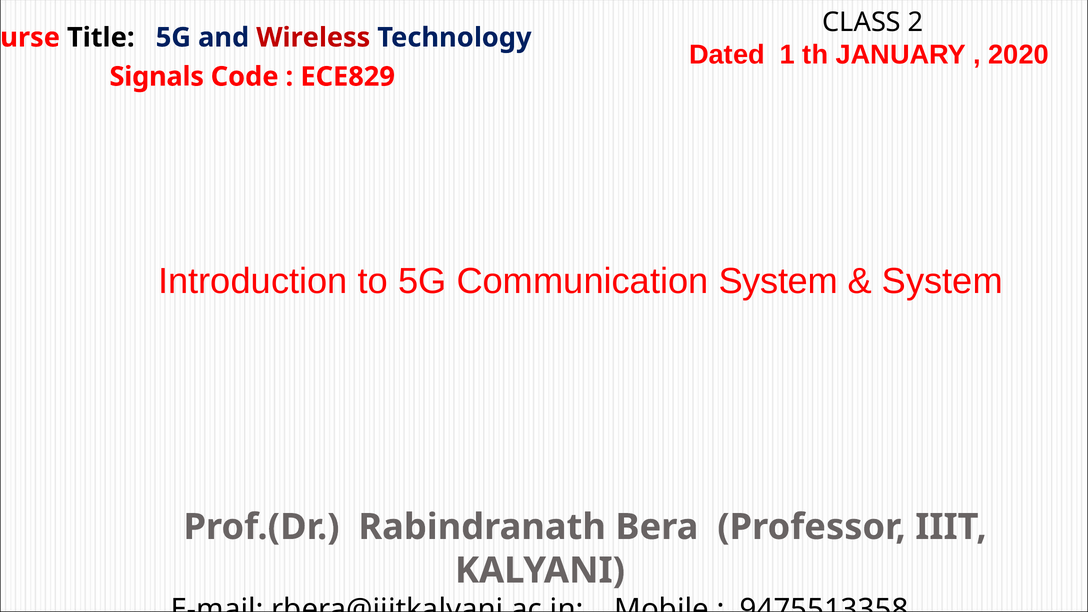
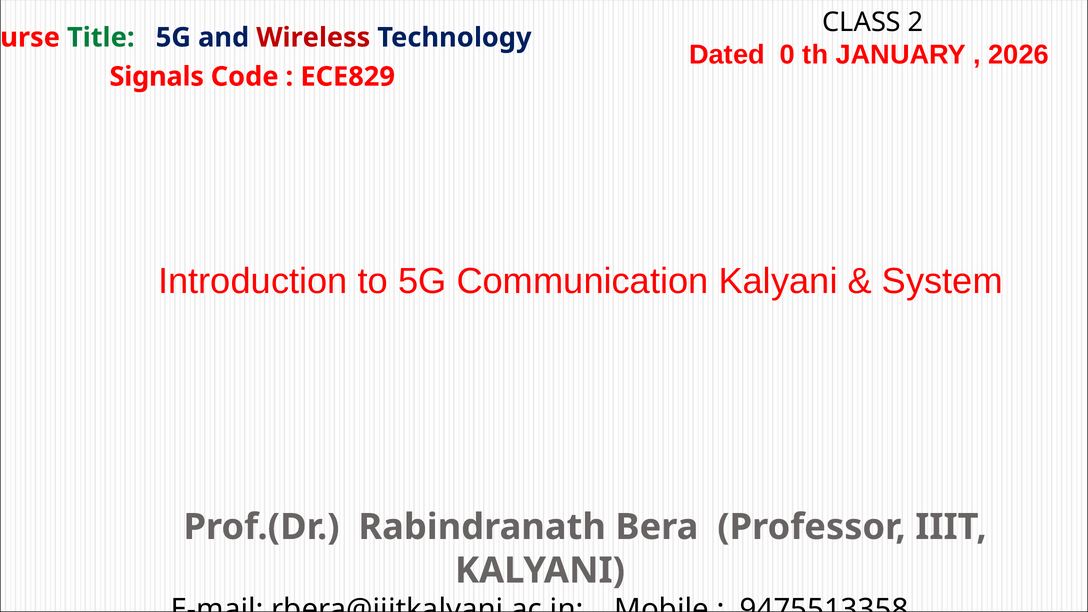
Title colour: black -> green (101, 38)
1: 1 -> 0 (787, 55)
2020: 2020 -> 2026 (1019, 55)
Communication System: System -> Kalyani (778, 281)
